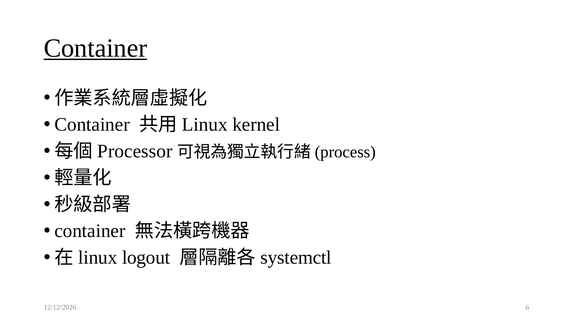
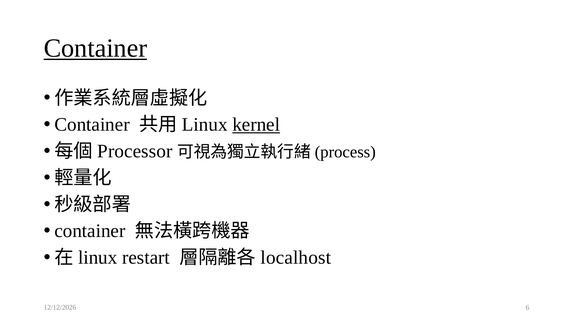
kernel underline: none -> present (256, 125)
logout: logout -> restart (146, 258)
systemctl: systemctl -> localhost (296, 258)
